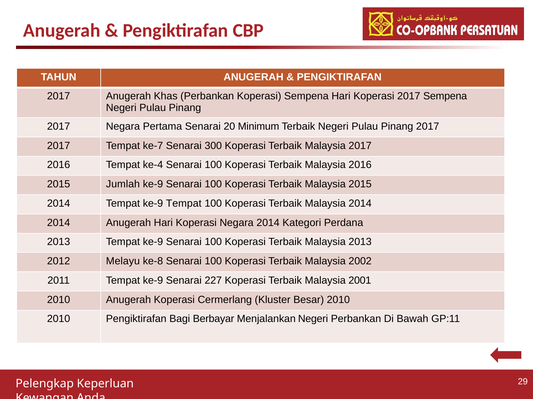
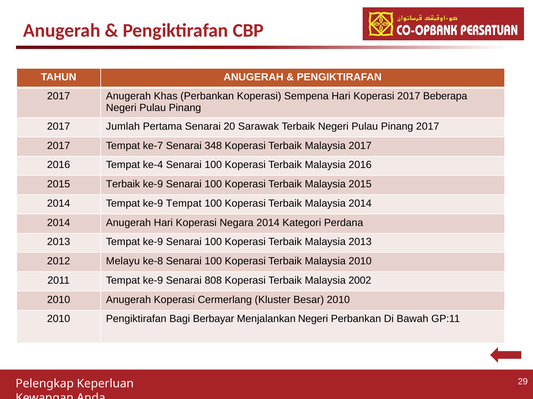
2017 Sempena: Sempena -> Beberapa (445, 96)
2017 Negara: Negara -> Jumlah (123, 127)
Minimum: Minimum -> Sarawak (258, 127)
300: 300 -> 348 (213, 146)
2015 Jumlah: Jumlah -> Terbaik (123, 184)
Malaysia 2002: 2002 -> 2010 (360, 262)
227: 227 -> 808 (213, 281)
2001: 2001 -> 2002 (360, 281)
